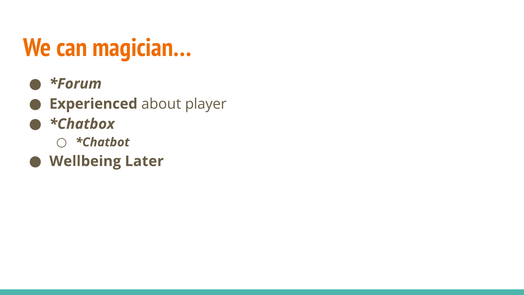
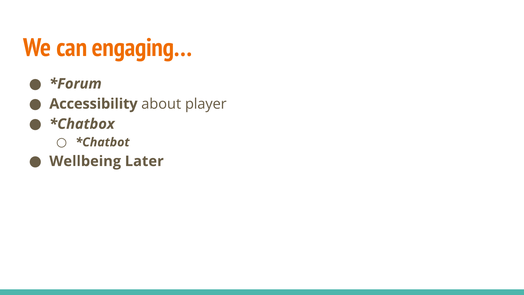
magician…: magician… -> engaging… (142, 48)
Experienced: Experienced -> Accessibility (93, 104)
